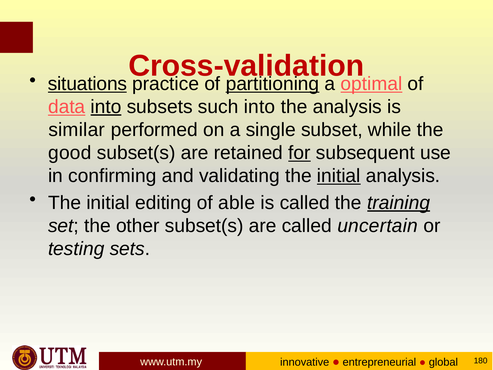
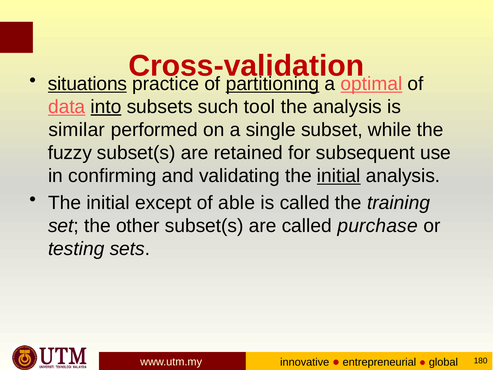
such into: into -> tool (259, 107)
good: good -> fuzzy (70, 153)
for underline: present -> none (299, 153)
editing: editing -> except (163, 203)
training underline: present -> none (399, 203)
uncertain: uncertain -> purchase (378, 226)
